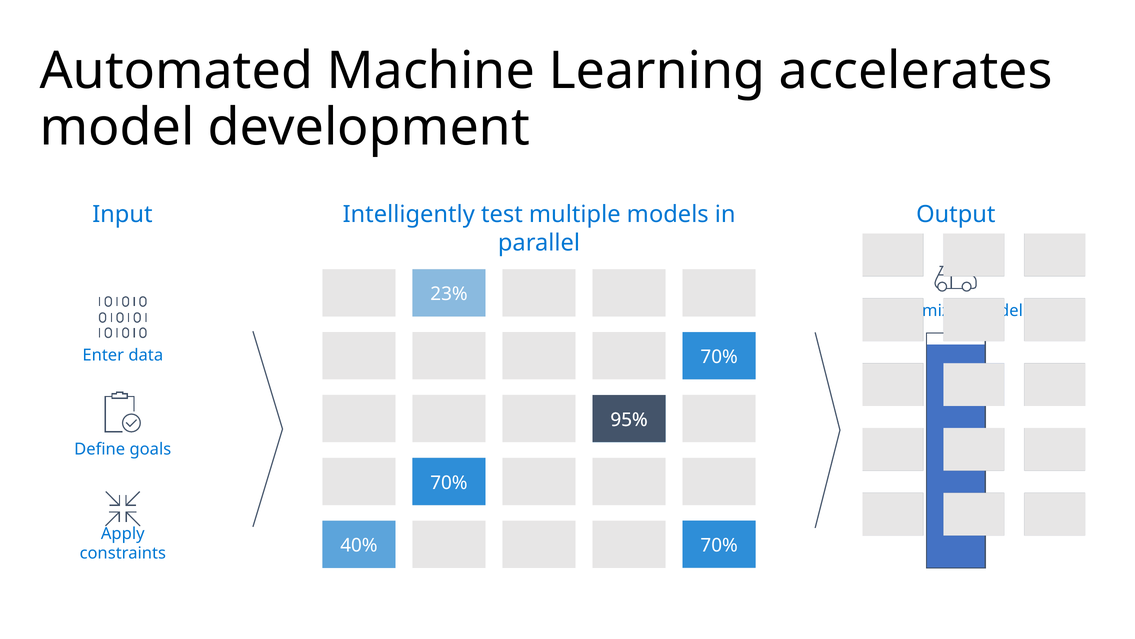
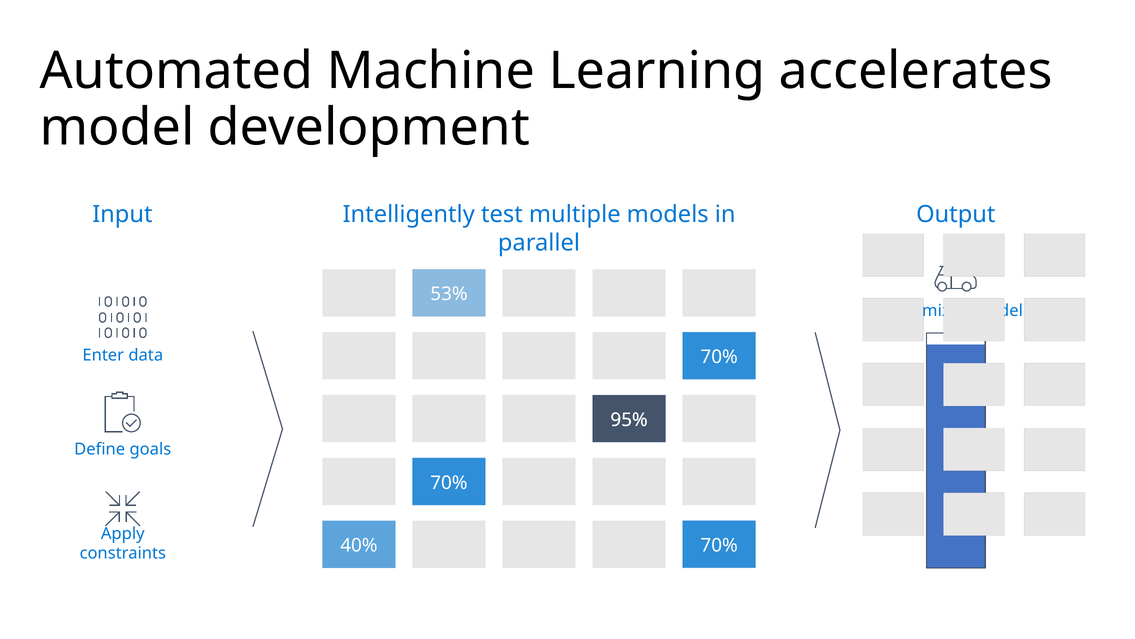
23%: 23% -> 53% (449, 294)
